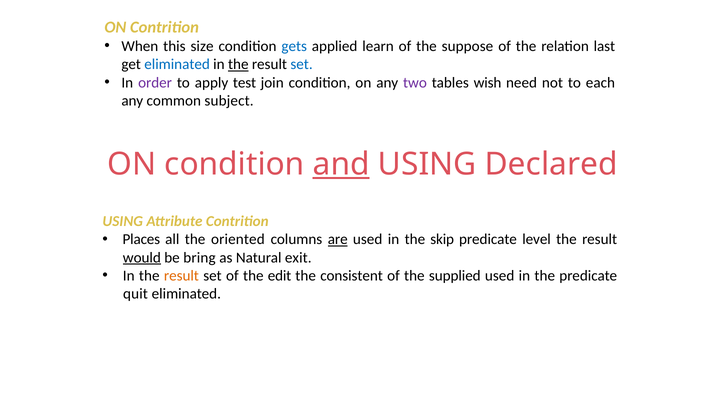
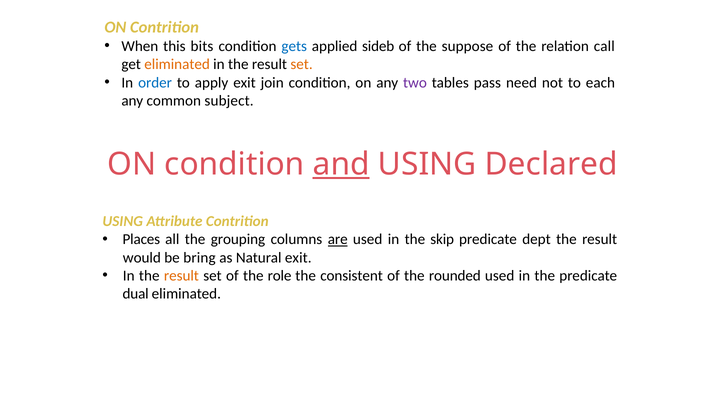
size: size -> bits (202, 46)
learn: learn -> sideb (378, 46)
last: last -> call (604, 46)
eliminated colour: blue -> orange (177, 64)
the underline: present -> none (238, 64)
set colour: blue -> orange (302, 64)
order colour: purple -> blue (155, 83)
apply test: test -> exit (244, 83)
wish: wish -> pass (487, 83)
oriented: oriented -> grouping (238, 239)
level: level -> dept (536, 239)
would underline: present -> none (142, 258)
edit: edit -> role (280, 276)
supplied: supplied -> rounded (455, 276)
quit: quit -> dual (136, 294)
